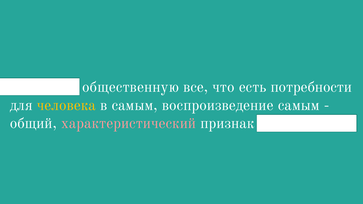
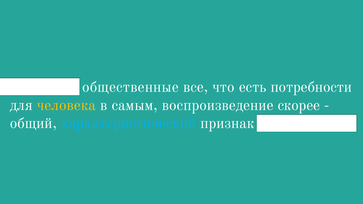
общественную: общественную -> общественные (130, 87)
воспроизведение самым: самым -> скорее (299, 105)
характеристический colour: pink -> light blue (129, 123)
